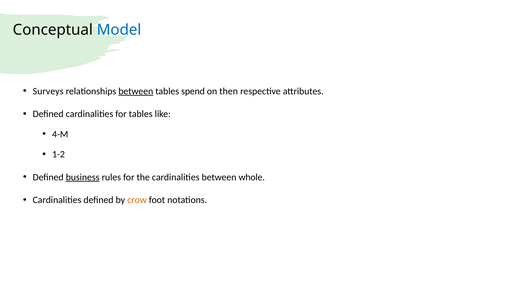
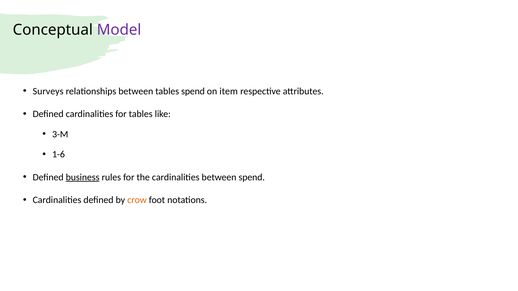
Model colour: blue -> purple (119, 30)
between underline: present -> none (136, 91)
then: then -> item (229, 91)
4-M: 4-M -> 3-M (60, 134)
1-2: 1-2 -> 1-6 (59, 155)
between whole: whole -> spend (252, 177)
